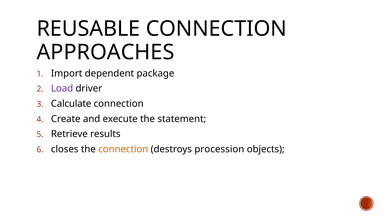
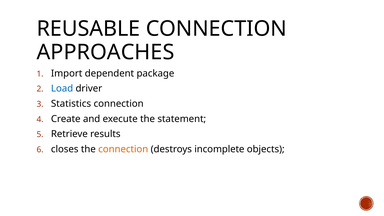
Load colour: purple -> blue (62, 89)
Calculate: Calculate -> Statistics (71, 104)
procession: procession -> incomplete (219, 149)
